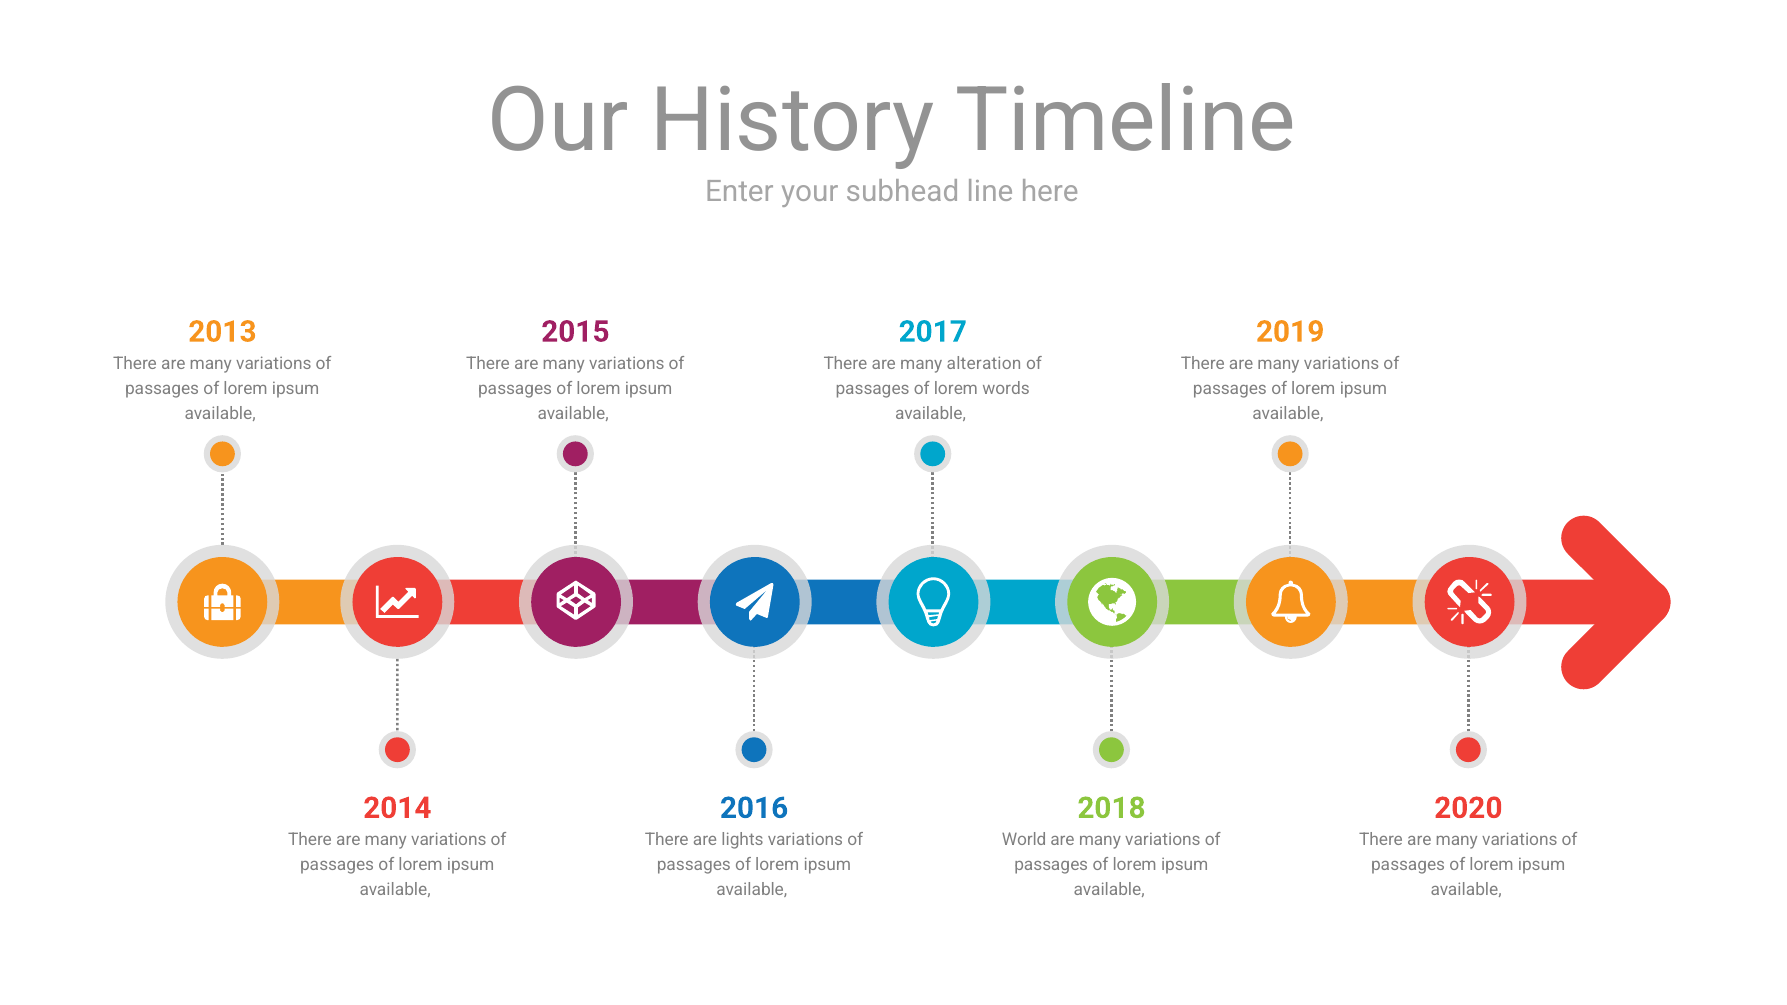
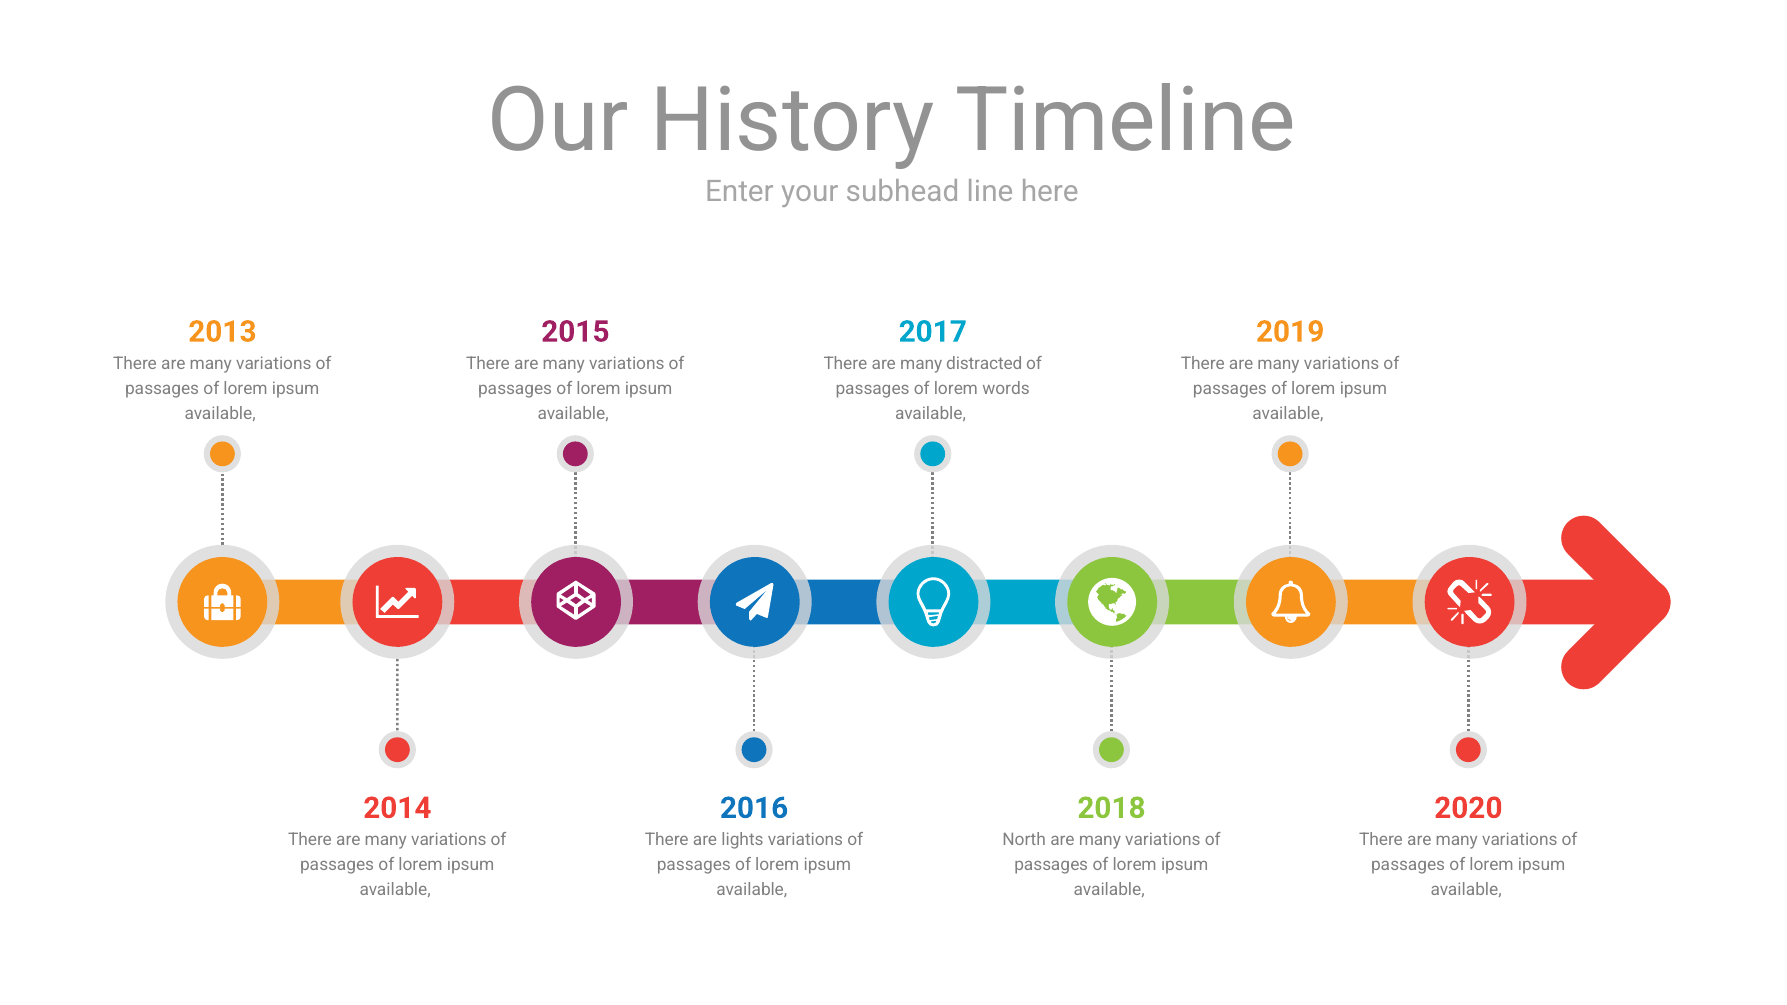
alteration: alteration -> distracted (984, 363)
World: World -> North (1024, 840)
